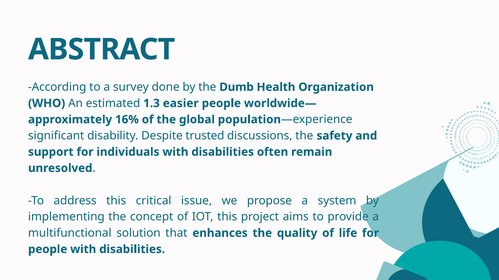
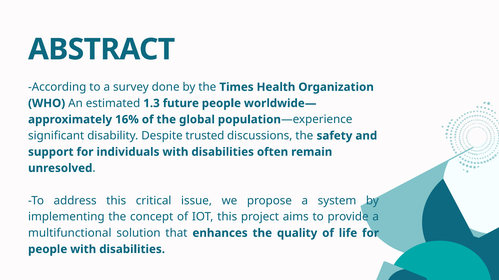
Dumb: Dumb -> Times (237, 87)
easier: easier -> future (181, 104)
